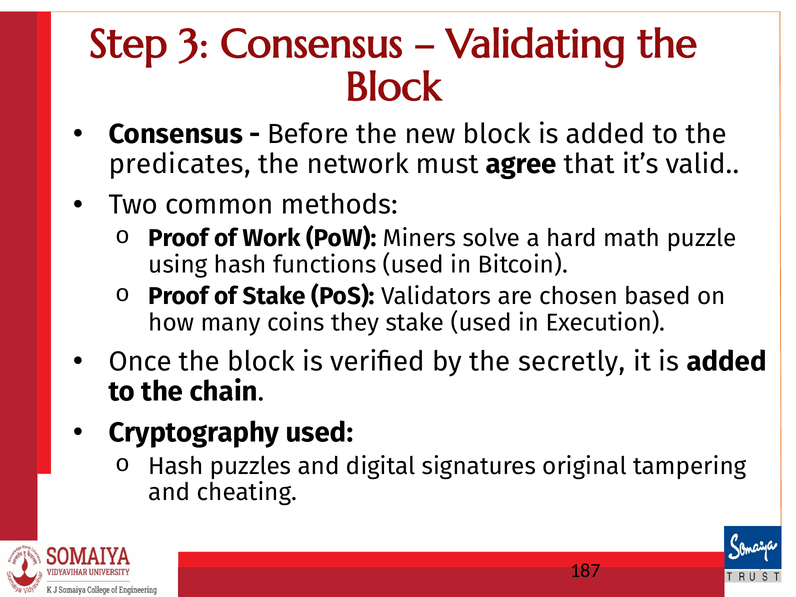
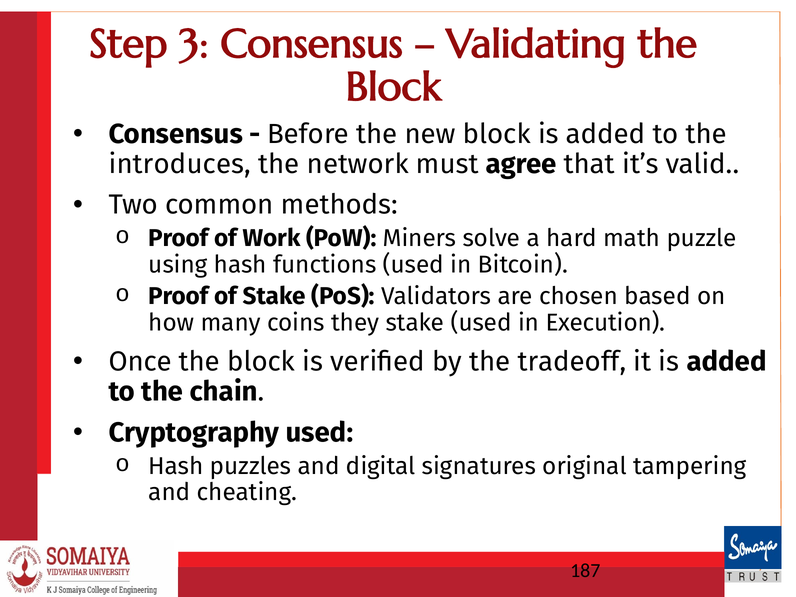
predicates: predicates -> introduces (180, 164)
secretly: secretly -> tradeoff (572, 362)
